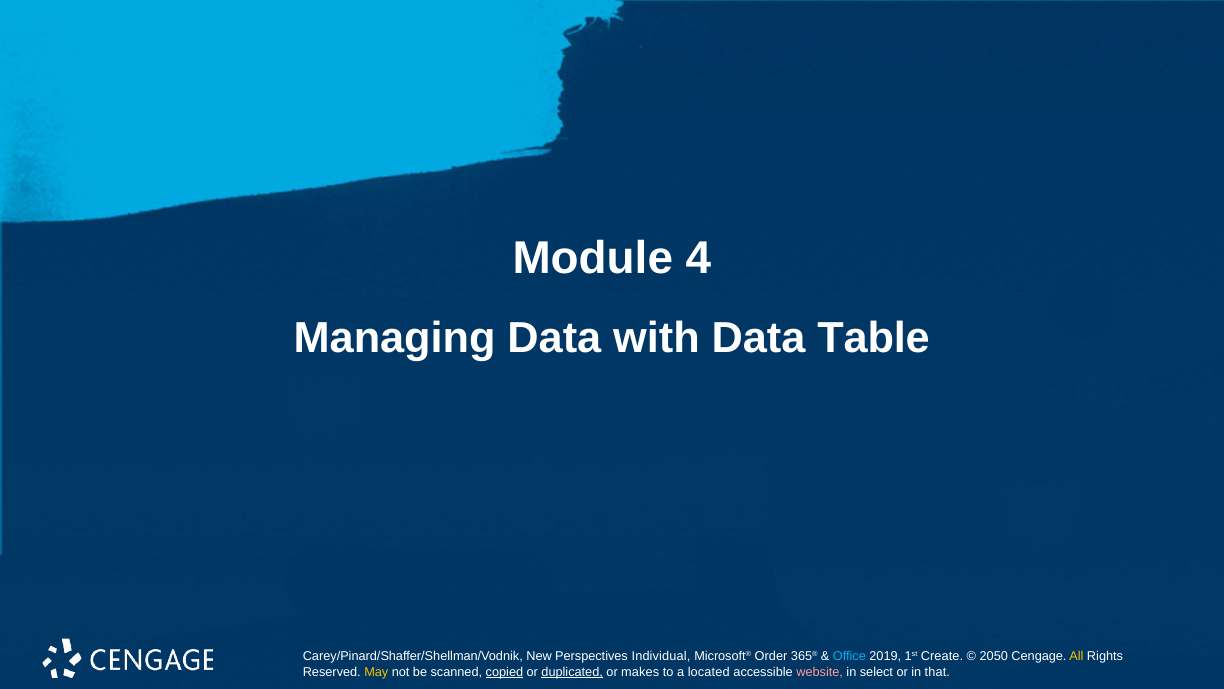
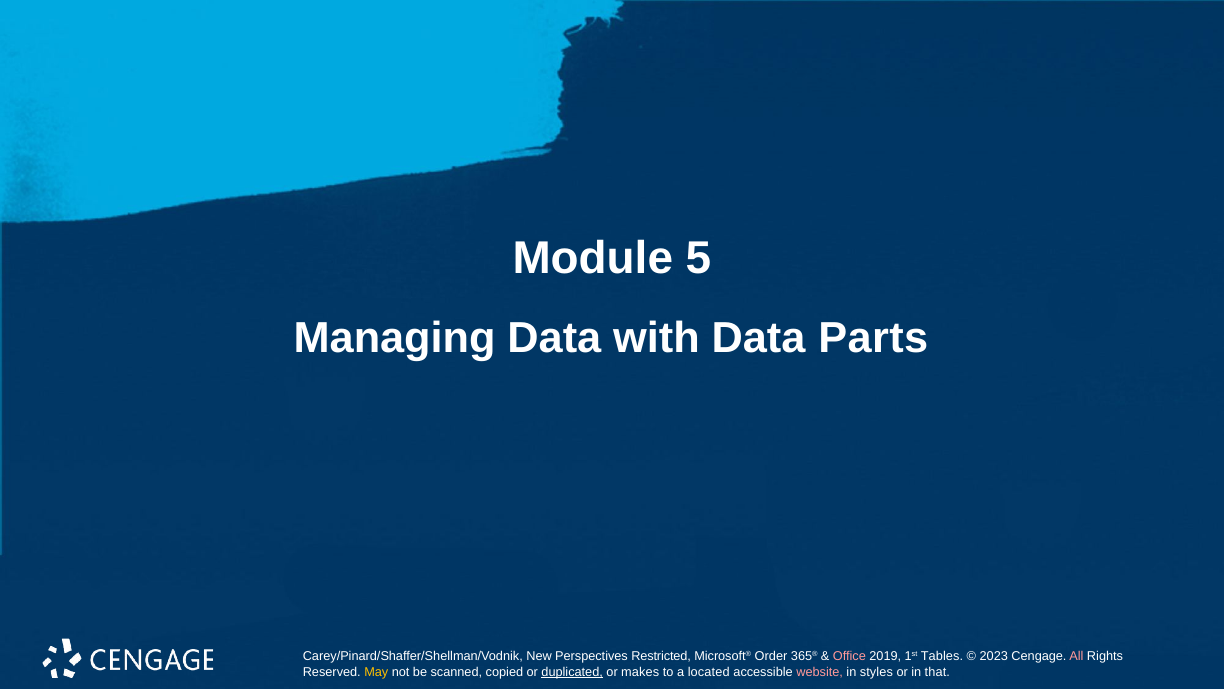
4: 4 -> 5 (698, 259)
Table: Table -> Parts (873, 337)
Individual: Individual -> Restricted (661, 656)
Office colour: light blue -> pink (849, 656)
Create: Create -> Tables (942, 656)
2050: 2050 -> 2023 (994, 656)
All colour: yellow -> pink (1076, 656)
copied underline: present -> none (504, 671)
select: select -> styles (876, 671)
